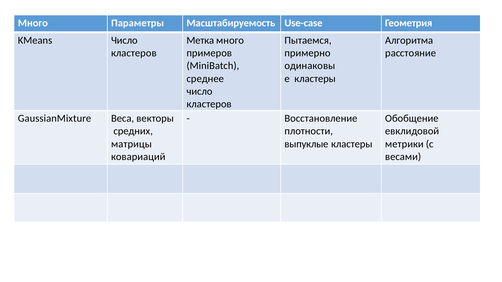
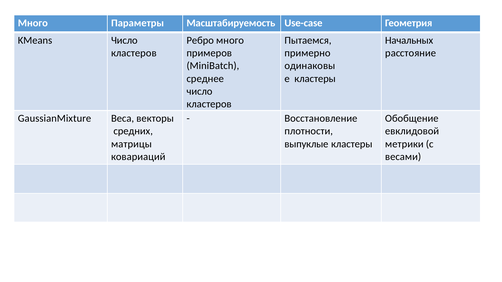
Метка: Метка -> Ребро (200, 40)
Алгоритма: Алгоритма -> Начальных (409, 40)
